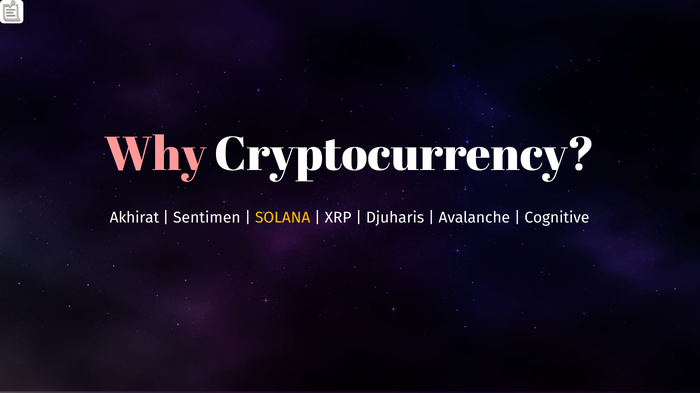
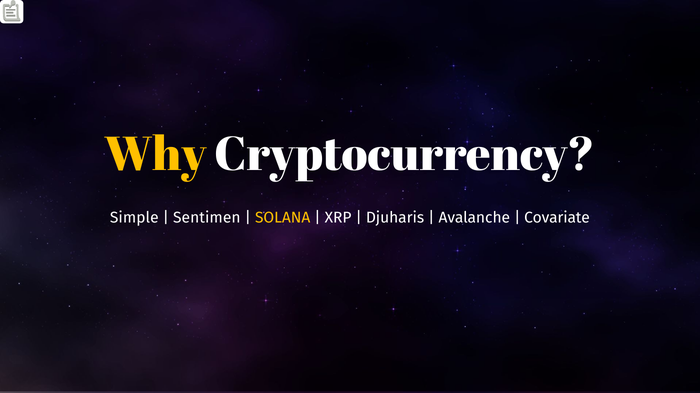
Why colour: pink -> yellow (156, 155)
Akhirat: Akhirat -> Simple (134, 218)
Cognitive: Cognitive -> Covariate (557, 218)
